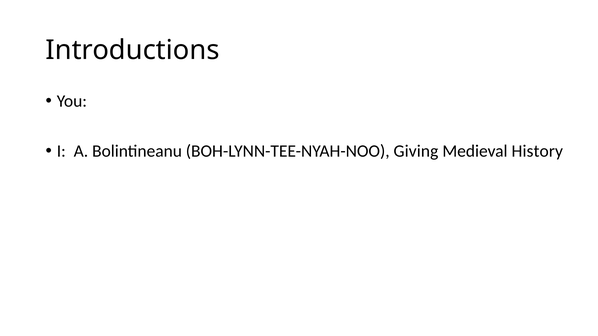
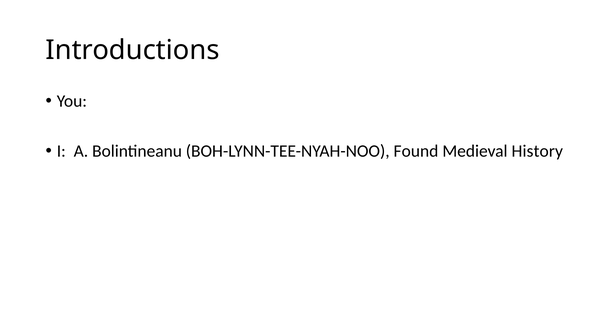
Giving: Giving -> Found (416, 151)
